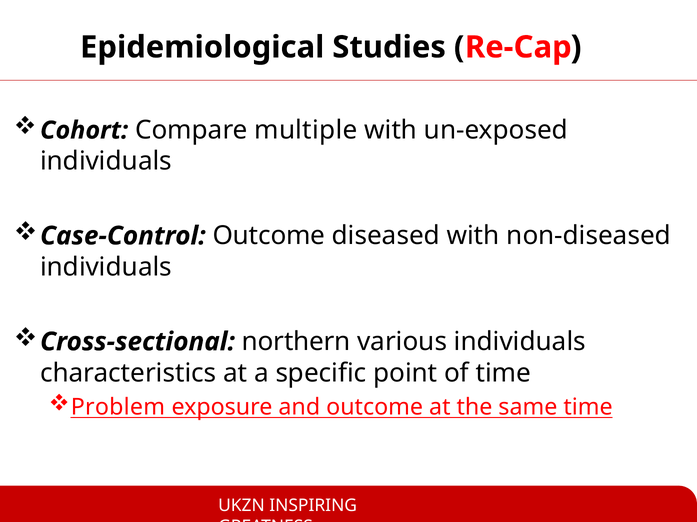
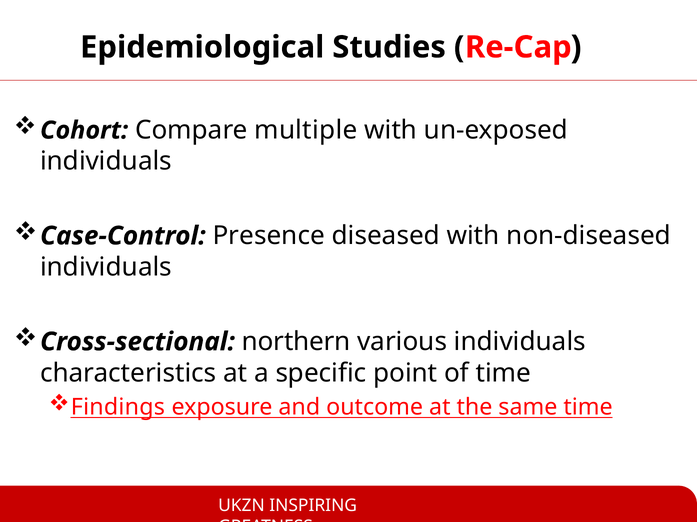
Case-Control Outcome: Outcome -> Presence (269, 236)
Problem: Problem -> Findings (118, 408)
